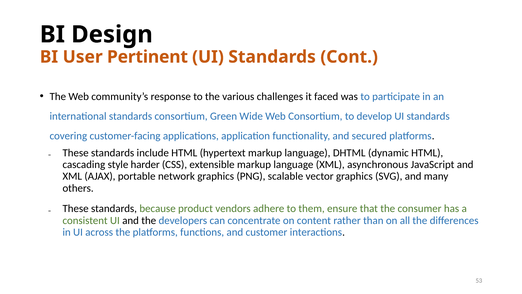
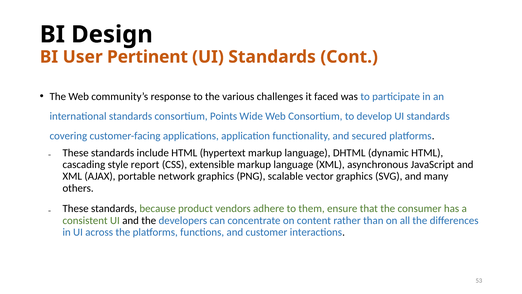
Green: Green -> Points (224, 116)
harder: harder -> report (145, 164)
